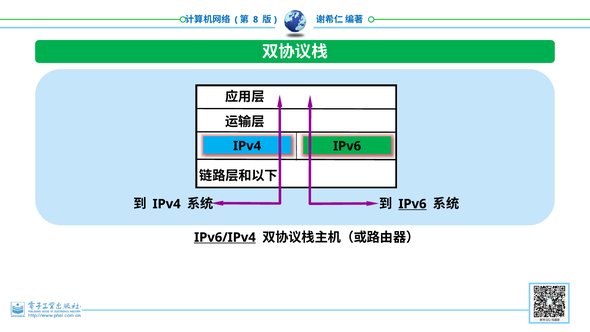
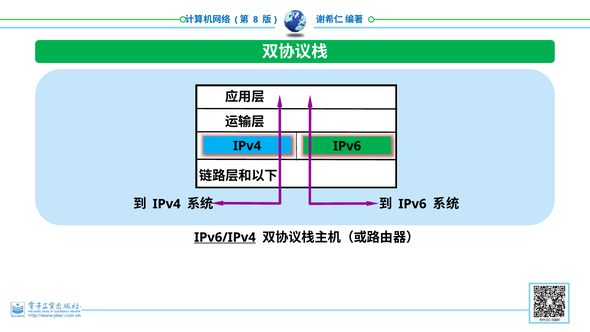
IPv6 underline: present -> none (412, 204)
